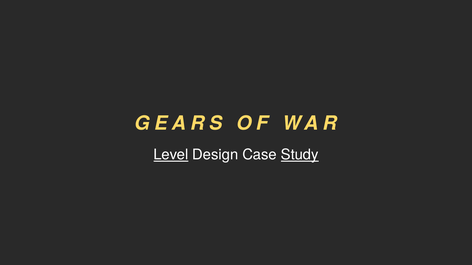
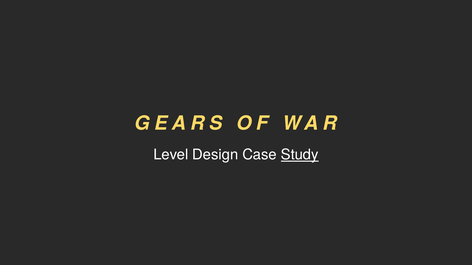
Level underline: present -> none (171, 155)
